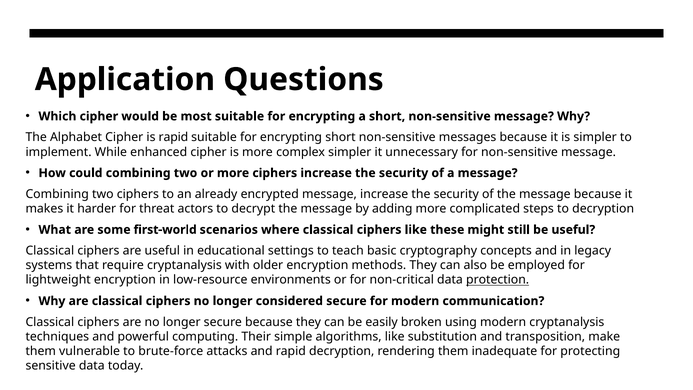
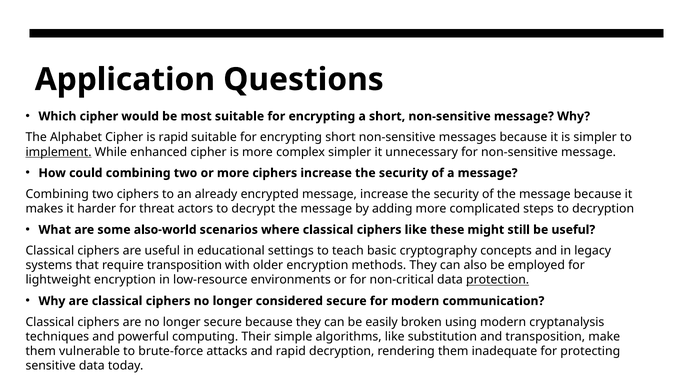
implement underline: none -> present (59, 152)
first-world: first-world -> also-world (165, 230)
require cryptanalysis: cryptanalysis -> transposition (184, 265)
